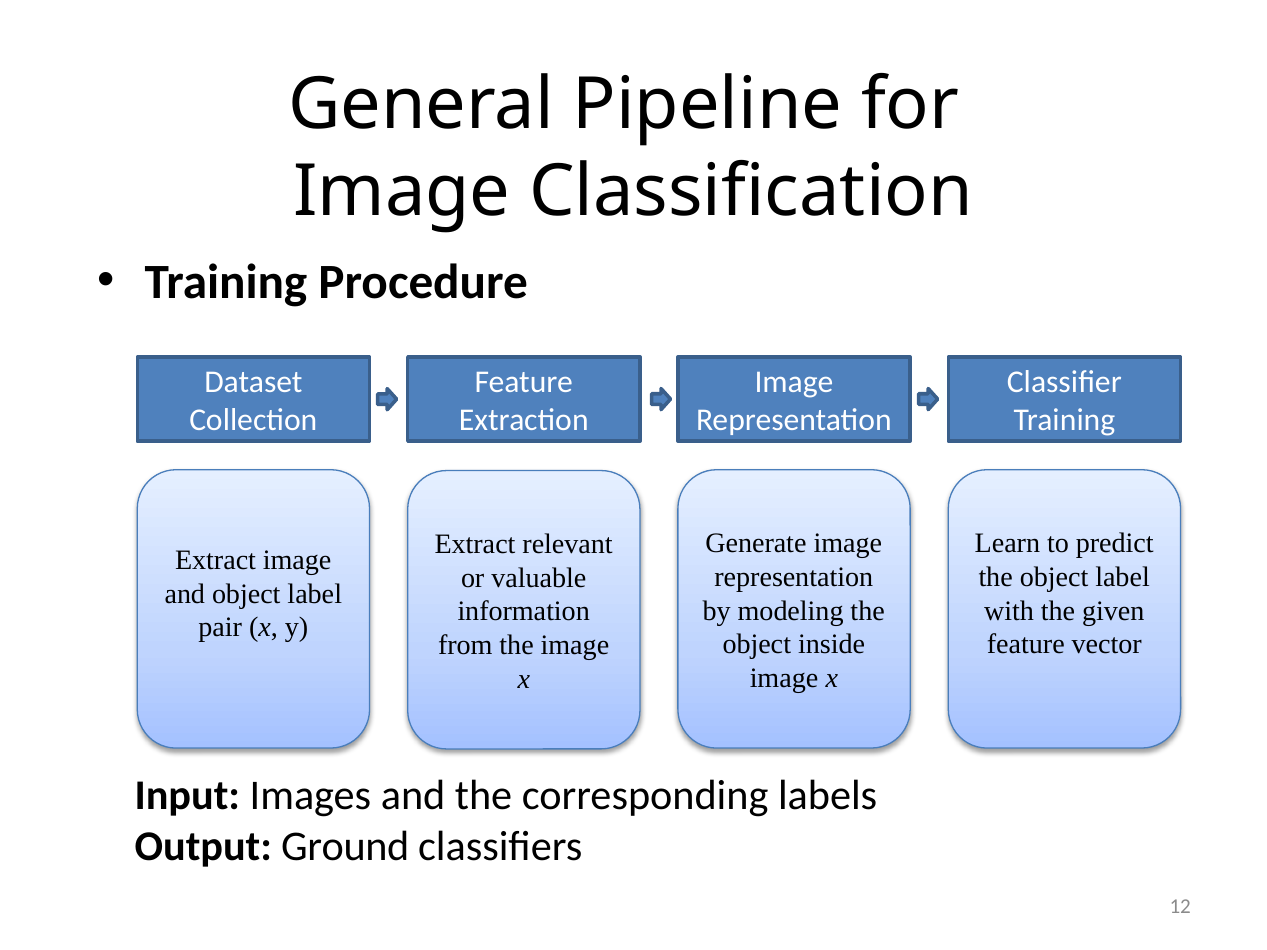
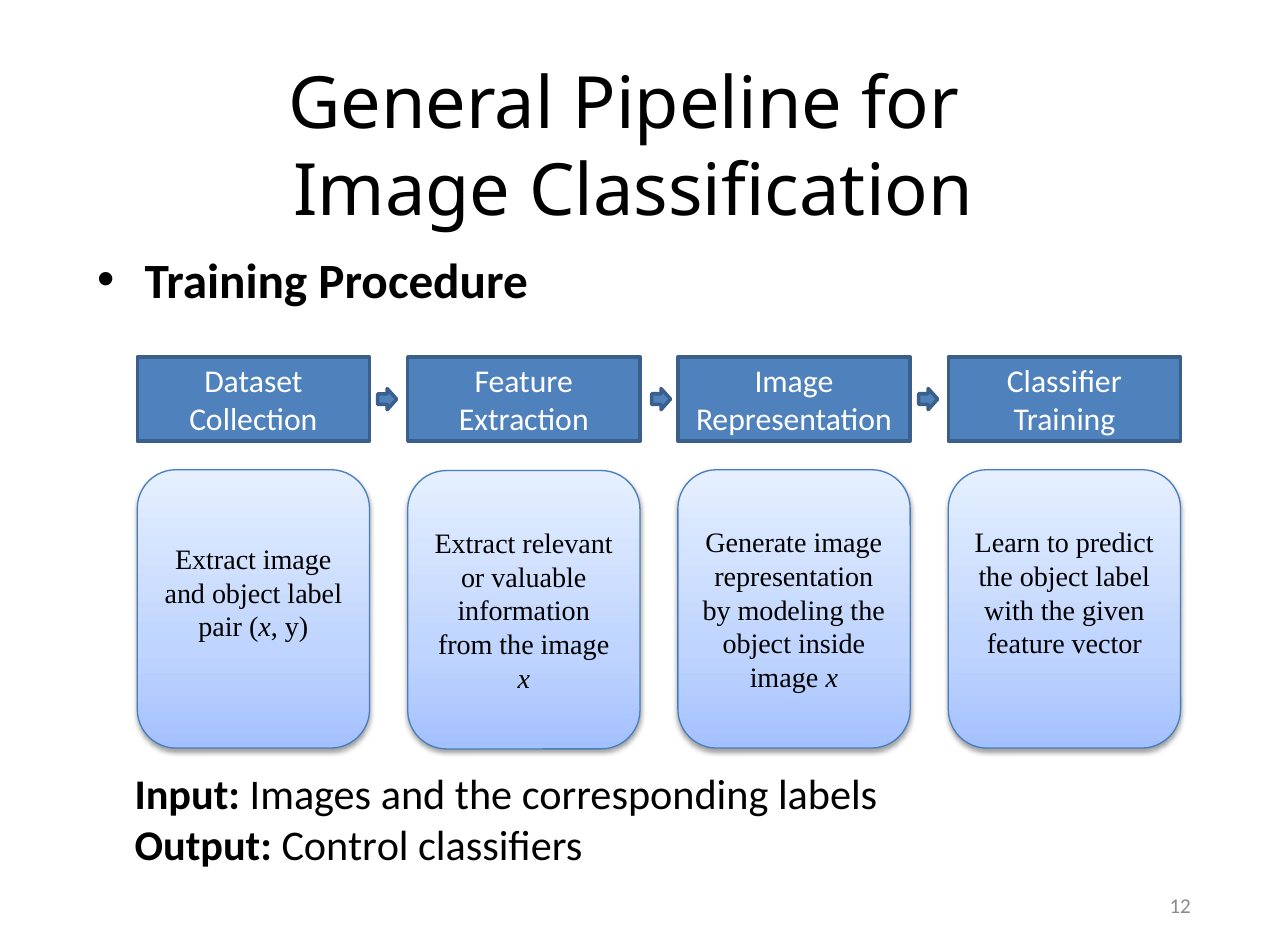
Ground: Ground -> Control (345, 846)
